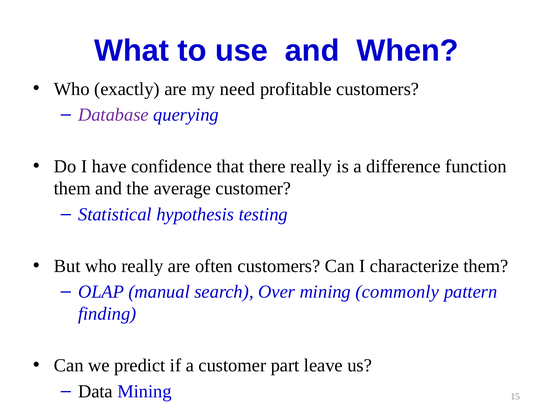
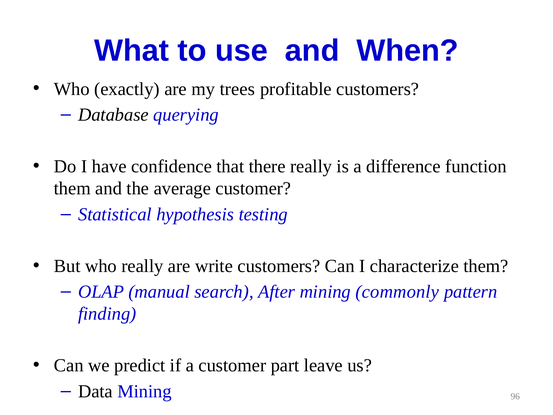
need: need -> trees (237, 89)
Database colour: purple -> black (113, 115)
often: often -> write (214, 266)
Over: Over -> After (277, 292)
15: 15 -> 96 (515, 396)
